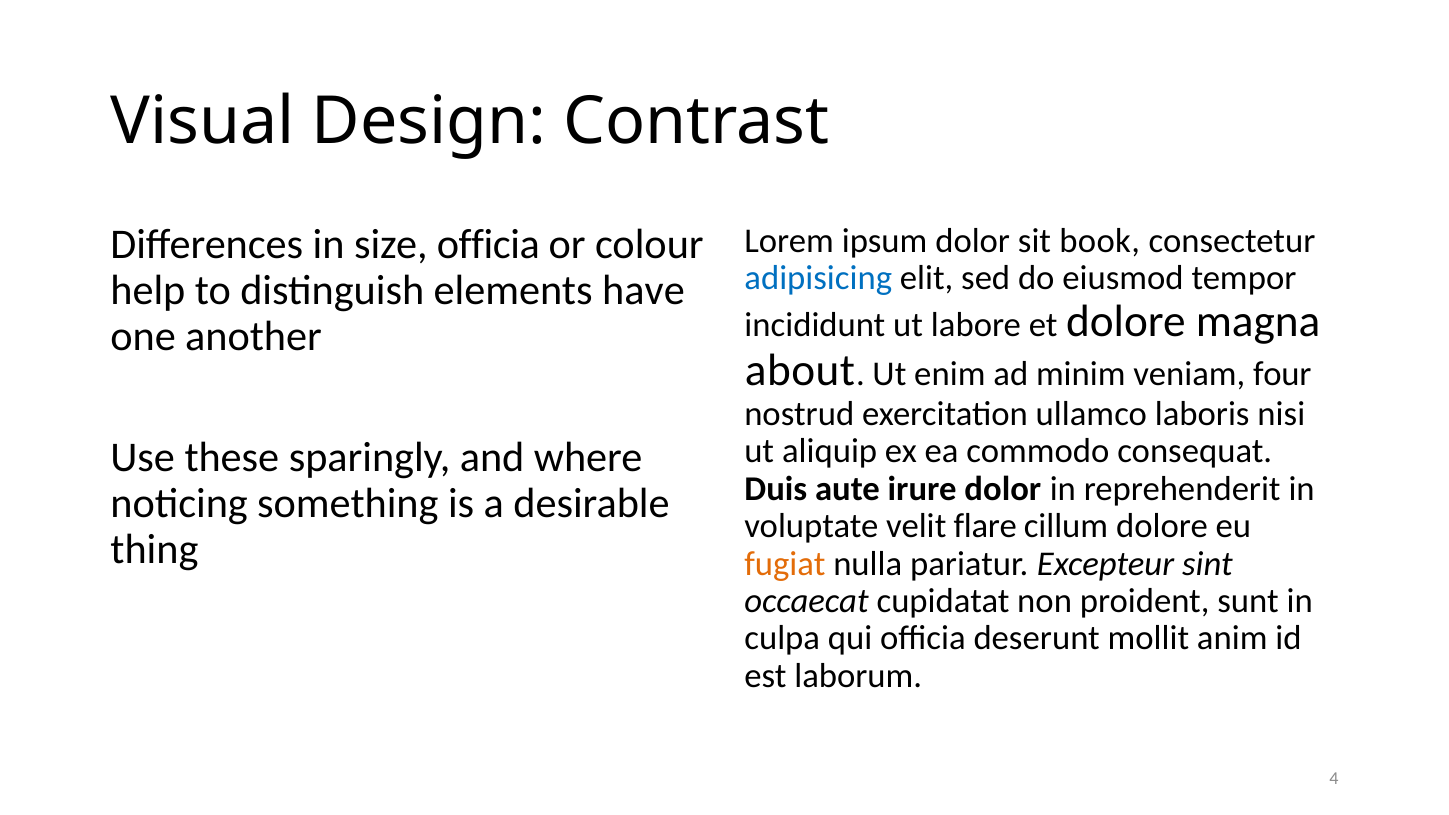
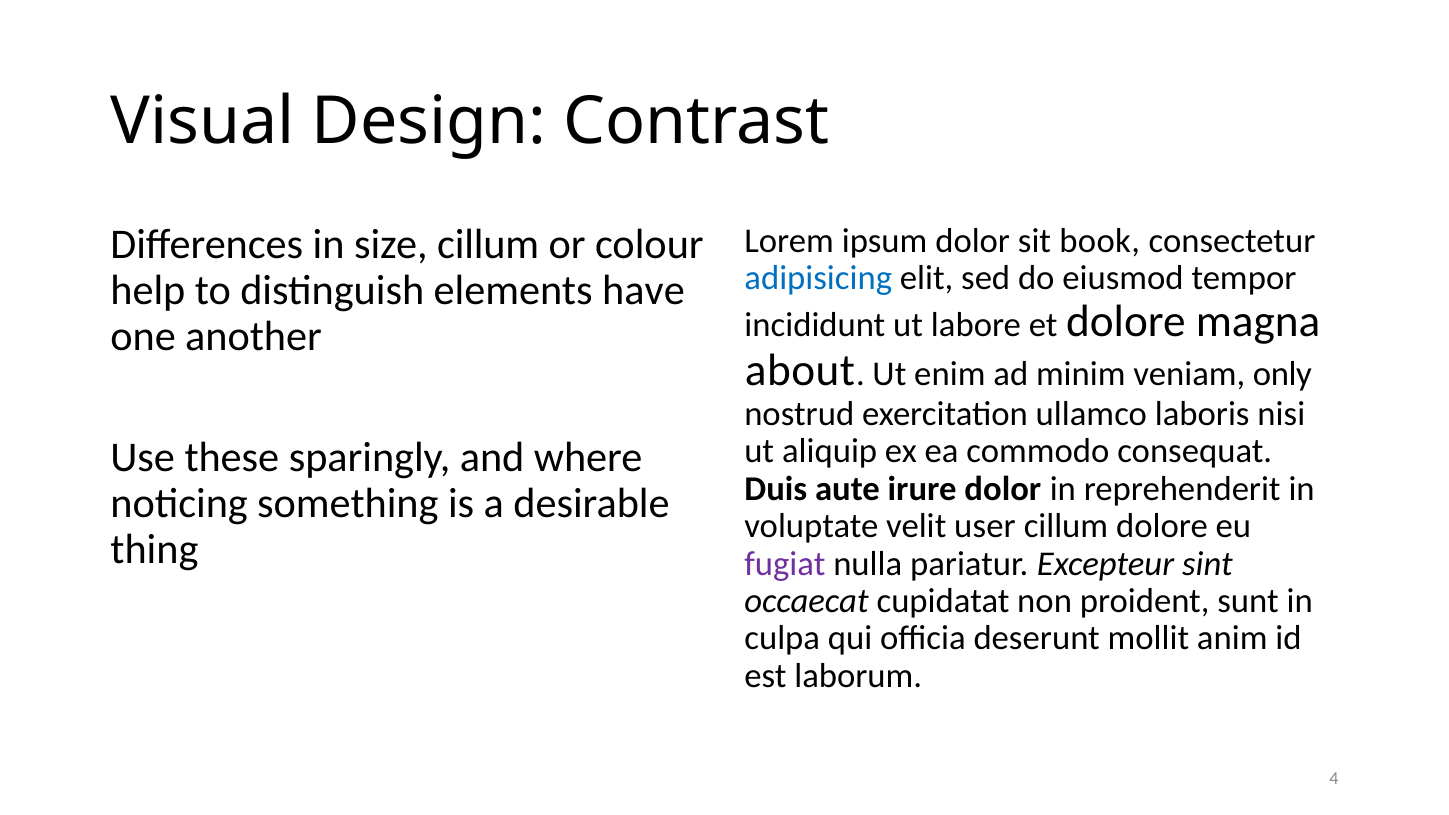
size officia: officia -> cillum (488, 245)
four: four -> only (1282, 374)
flare: flare -> user (985, 526)
fugiat colour: orange -> purple (785, 564)
